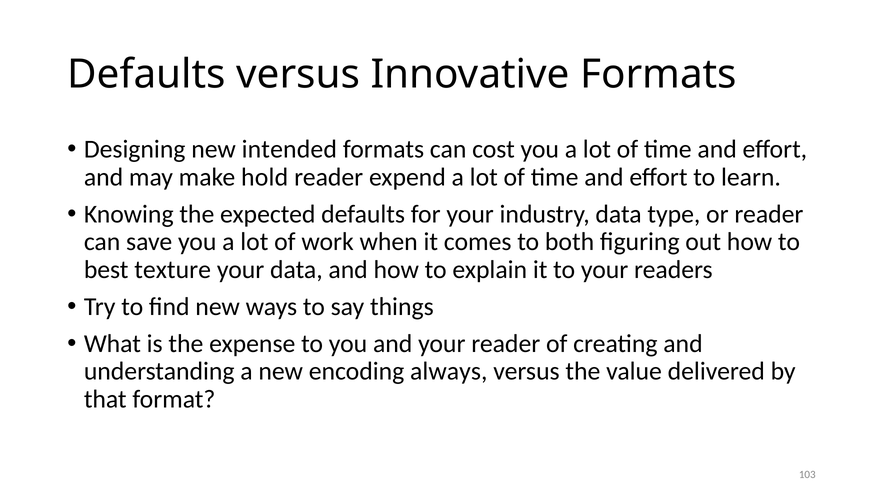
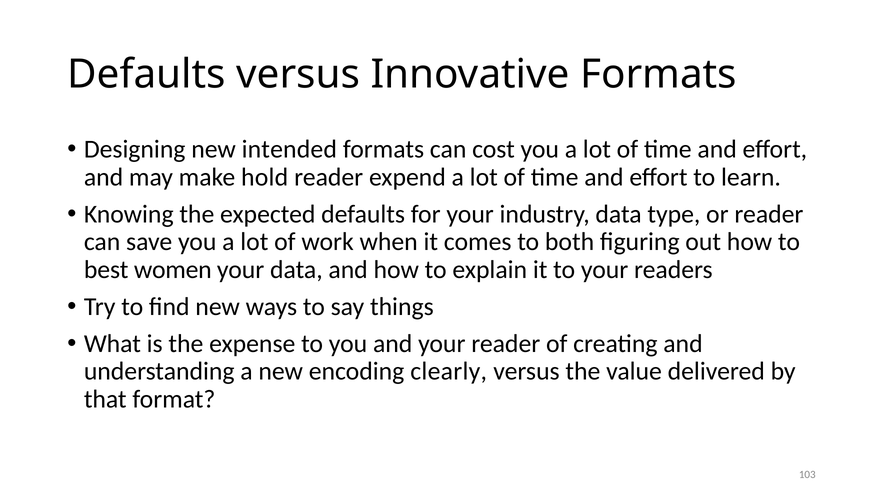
texture: texture -> women (173, 270)
always: always -> clearly (449, 371)
